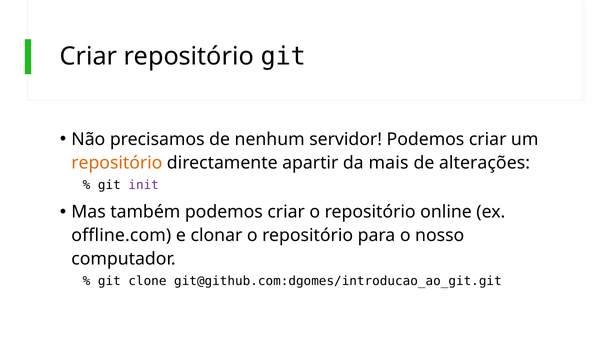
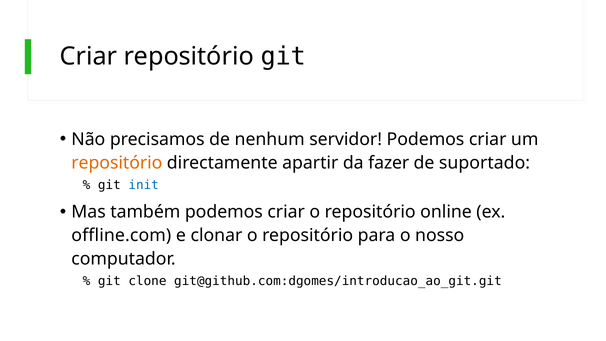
mais: mais -> fazer (389, 163)
alterações: alterações -> suportado (485, 163)
init colour: purple -> blue (144, 185)
